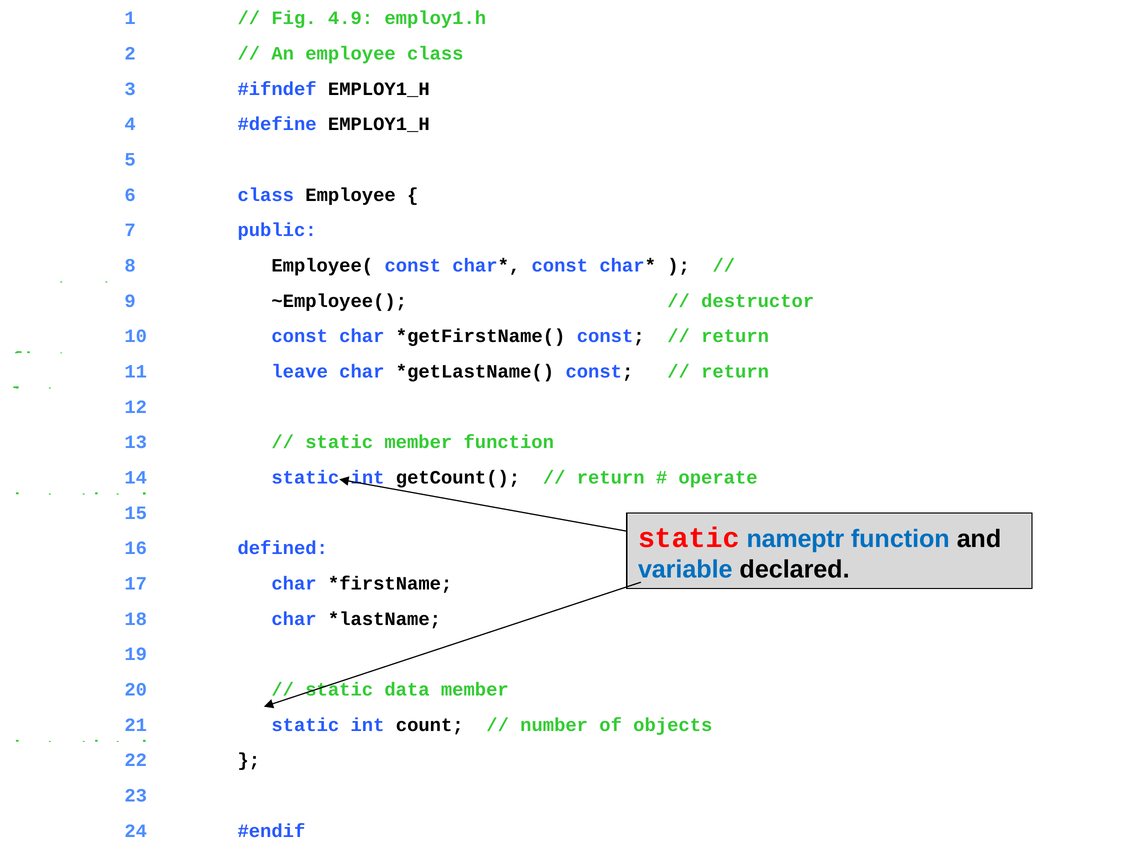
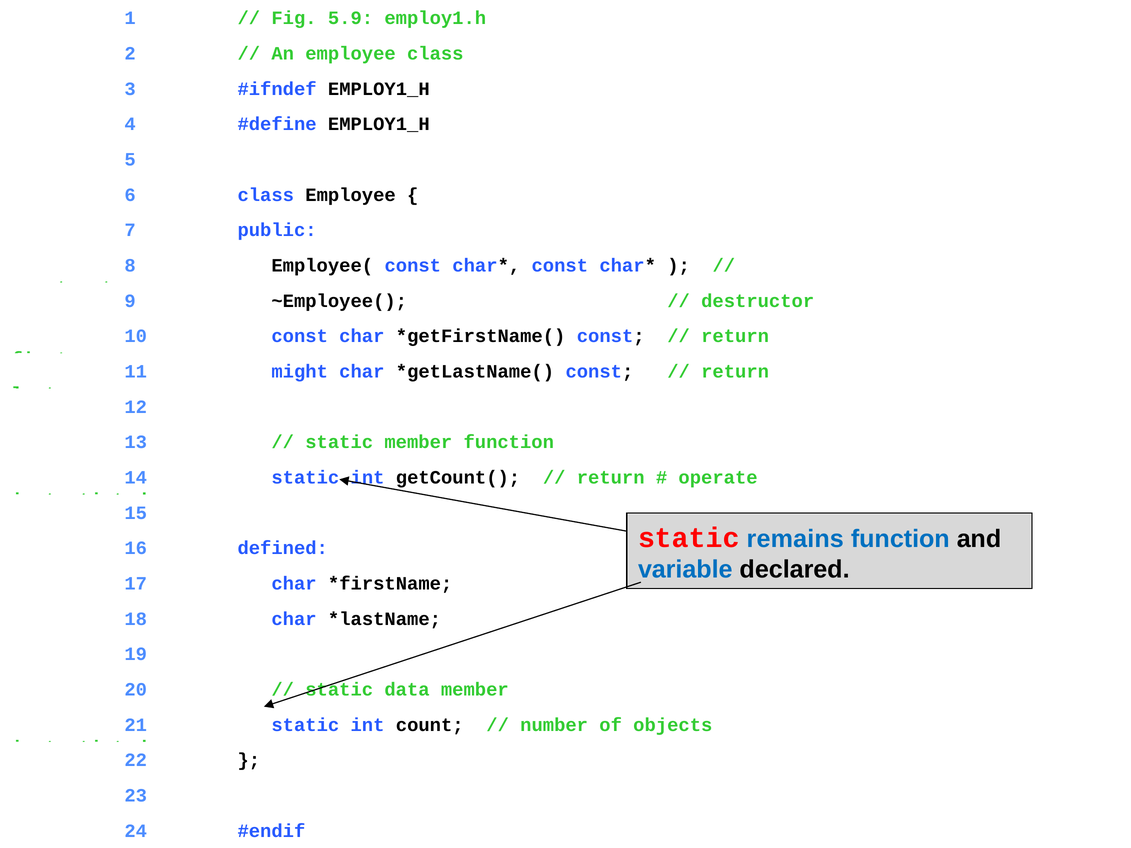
4.9: 4.9 -> 5.9 (351, 18)
leave: leave -> might (300, 372)
nameptr: nameptr -> remains (795, 539)
